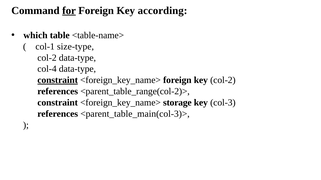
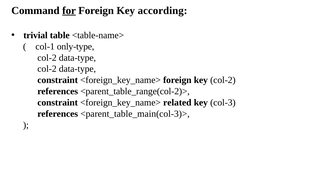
which: which -> trivial (36, 35)
size-type: size-type -> only-type (76, 47)
col-4: col-4 -> col-2 (47, 69)
constraint underline: present -> none (58, 80)
storage: storage -> related (177, 103)
